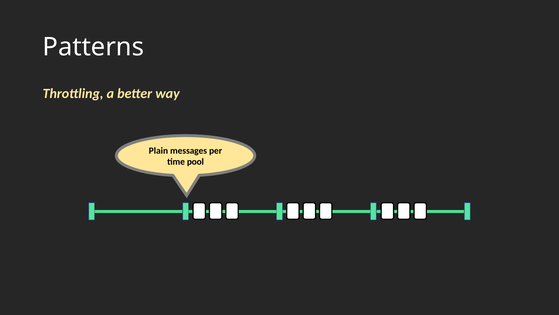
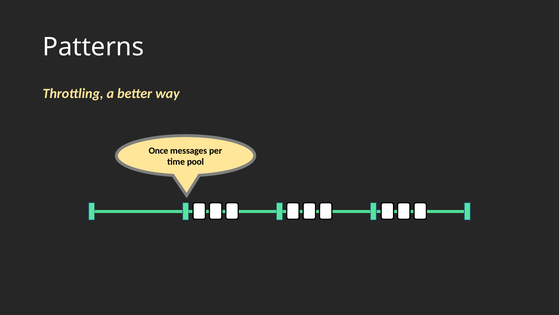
Plain: Plain -> Once (158, 150)
